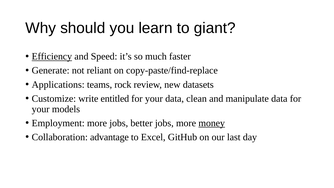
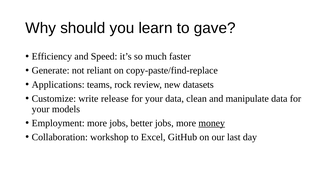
giant: giant -> gave (215, 28)
Efficiency underline: present -> none (52, 56)
entitled: entitled -> release (115, 98)
advantage: advantage -> workshop (109, 137)
